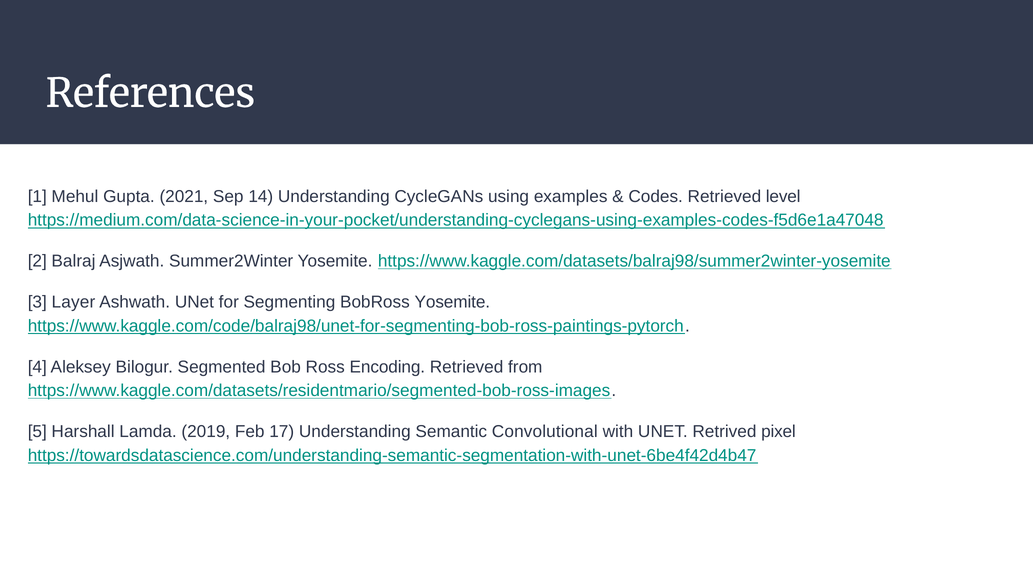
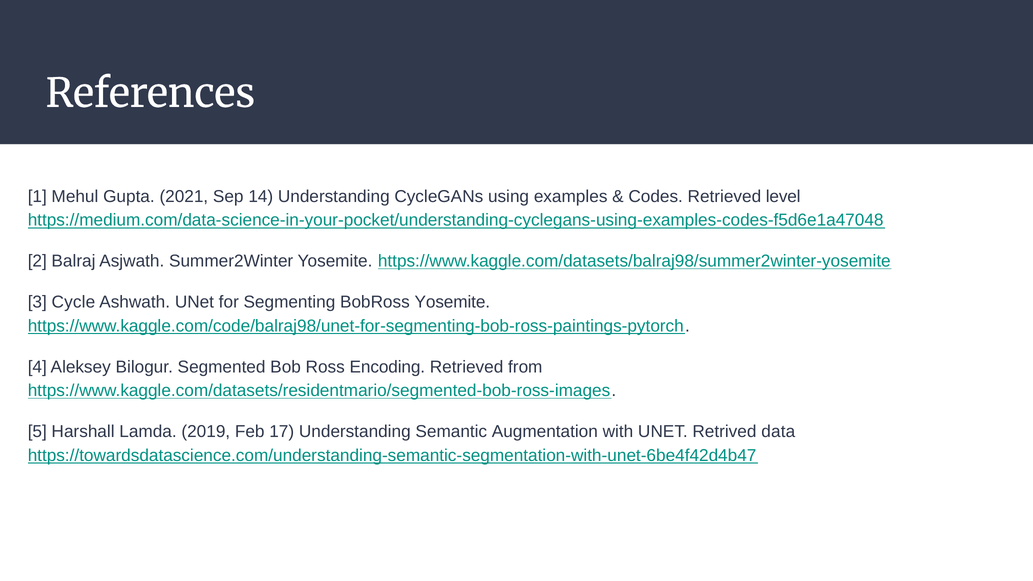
Layer: Layer -> Cycle (73, 302)
Convolutional: Convolutional -> Augmentation (545, 432)
pixel: pixel -> data (778, 432)
